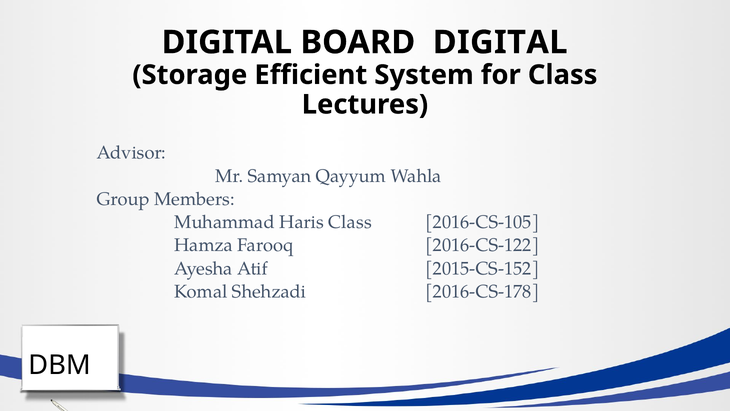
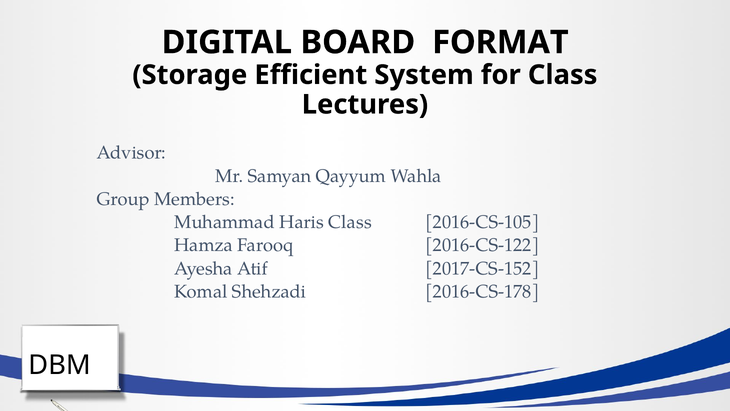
BOARD DIGITAL: DIGITAL -> FORMAT (500, 42)
2015-CS-152: 2015-CS-152 -> 2017-CS-152 (482, 268)
